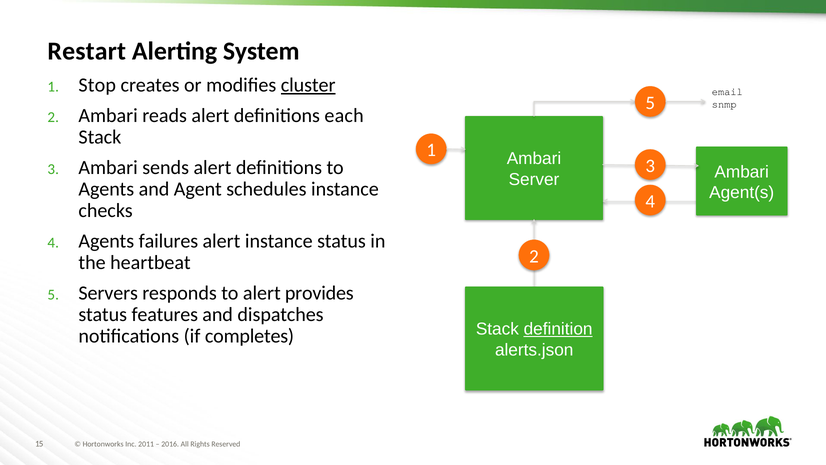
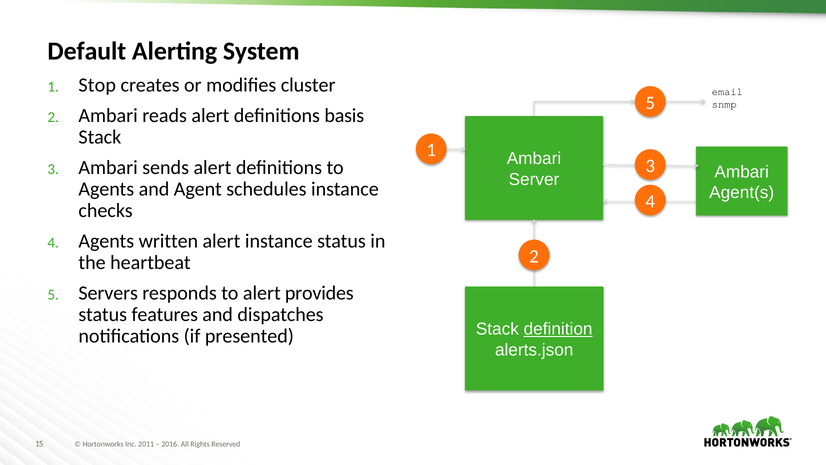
Restart: Restart -> Default (87, 51)
cluster underline: present -> none (308, 85)
each: each -> basis (344, 115)
failures: failures -> written (168, 241)
completes: completes -> presented (249, 336)
